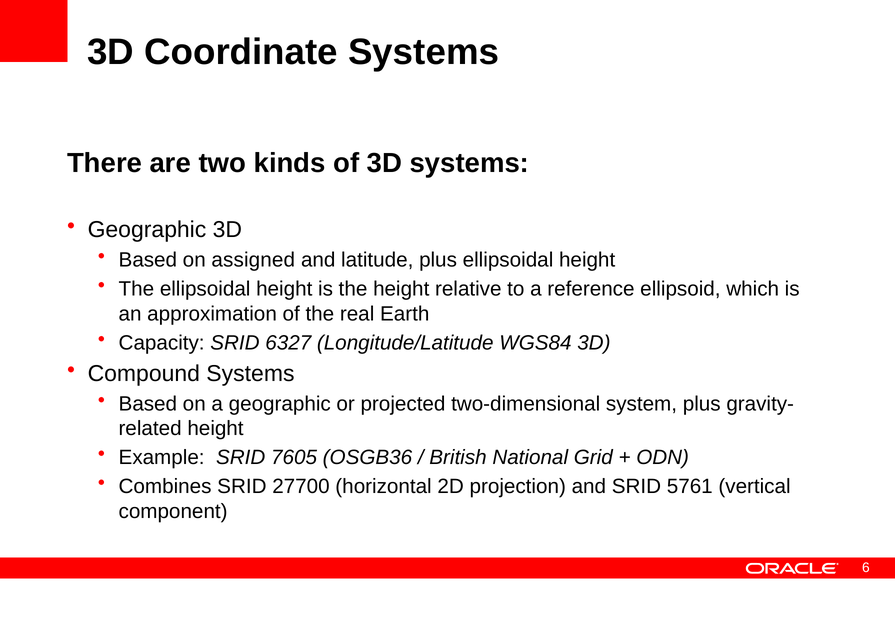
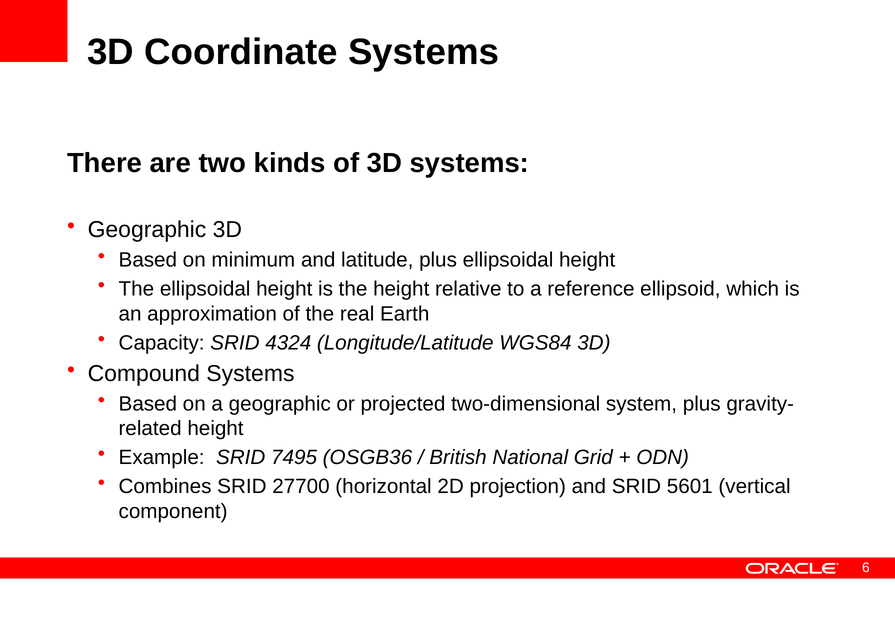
assigned: assigned -> minimum (253, 260)
6327: 6327 -> 4324 (288, 342)
7605: 7605 -> 7495 (294, 457)
5761: 5761 -> 5601 (690, 486)
